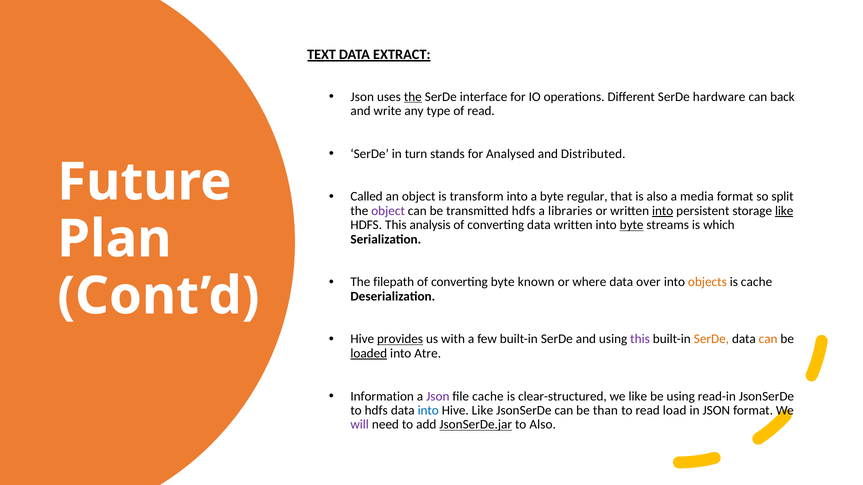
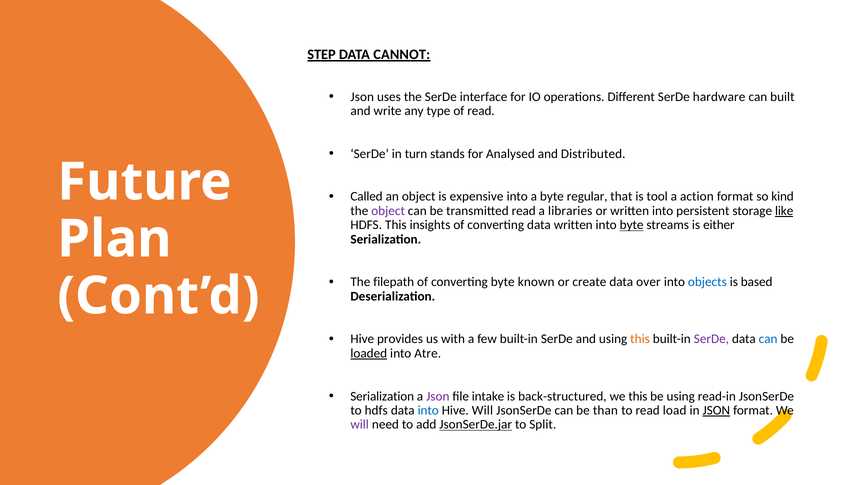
TEXT: TEXT -> STEP (321, 55)
EXTRACT: EXTRACT -> CANNOT (402, 55)
the underline: present -> none (413, 97)
back: back -> built (782, 97)
transform: transform -> expensive (477, 197)
is also: also -> tool (657, 197)
media: media -> action (697, 197)
split: split -> kind (783, 197)
transmitted hdfs: hdfs -> read (524, 211)
into underline: present -> none (663, 211)
analysis: analysis -> insights (430, 225)
which: which -> either (719, 225)
where: where -> create (589, 282)
objects colour: orange -> blue (707, 282)
is cache: cache -> based (757, 282)
provides underline: present -> none (400, 339)
this colour: purple -> orange (640, 339)
SerDe colour: orange -> purple (711, 339)
can colour: orange -> blue (768, 339)
Information: Information -> Serialization (382, 397)
file cache: cache -> intake (488, 397)
clear-structured: clear-structured -> back-structured (562, 397)
we like: like -> this (638, 397)
Hive Like: Like -> Will (482, 411)
JSON underline: none -> present (716, 411)
to Also: Also -> Split (543, 425)
